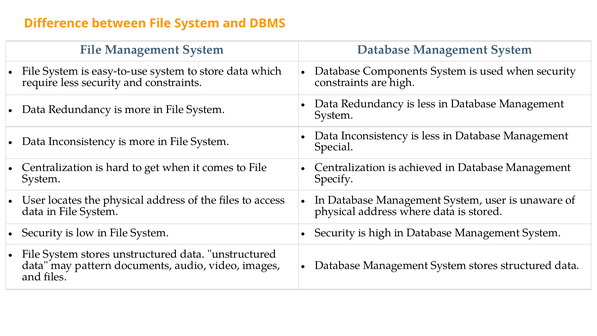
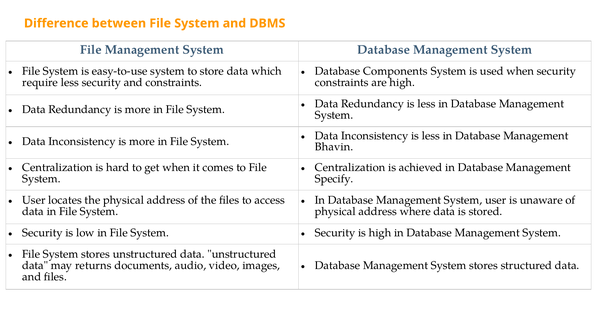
Special: Special -> Bhavin (334, 147)
pattern: pattern -> returns (93, 265)
